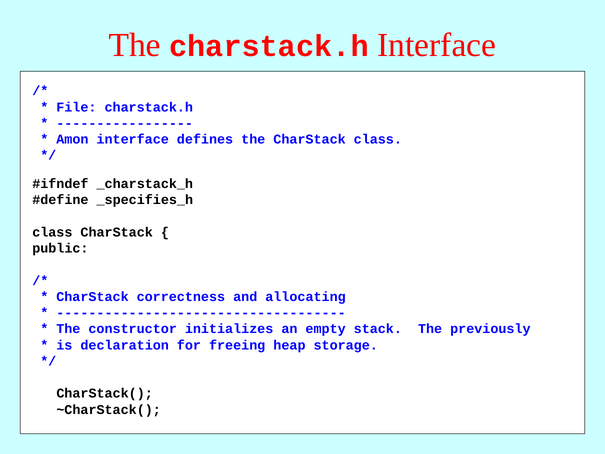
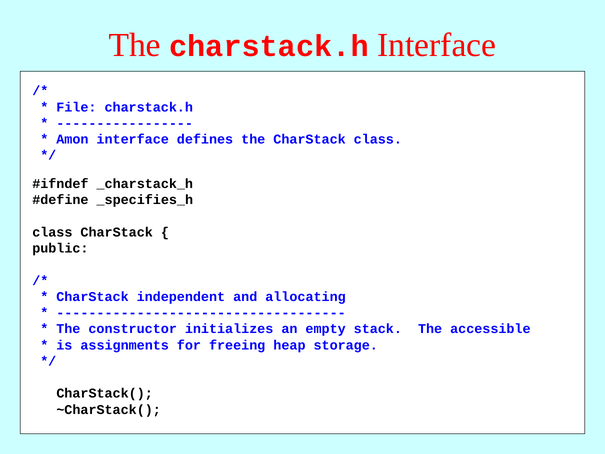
correctness: correctness -> independent (181, 297)
previously: previously -> accessible (490, 329)
declaration: declaration -> assignments (125, 345)
